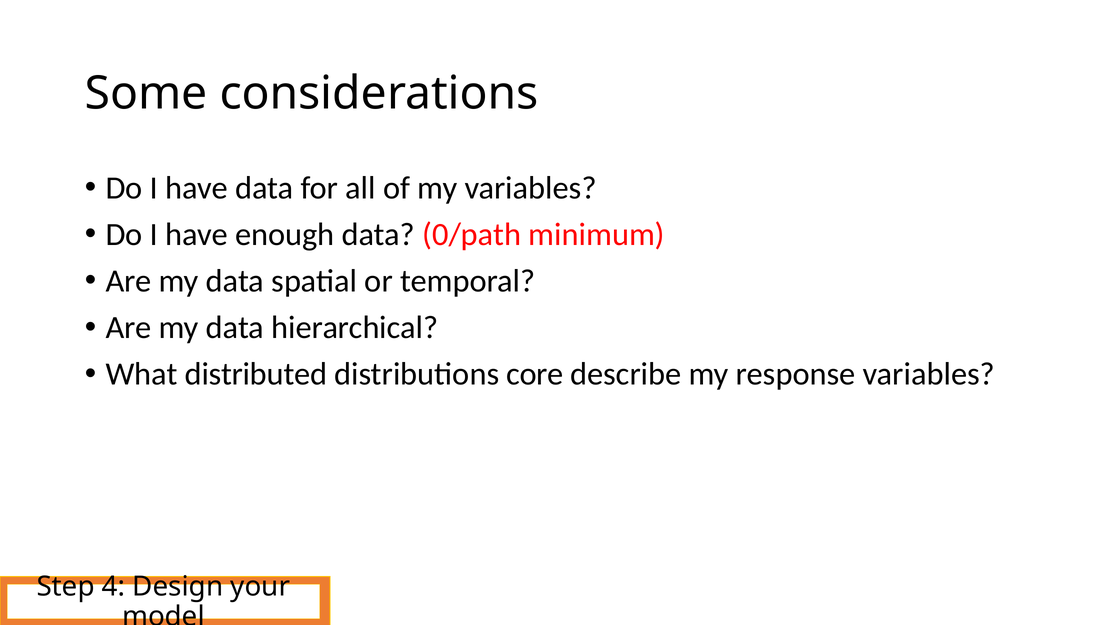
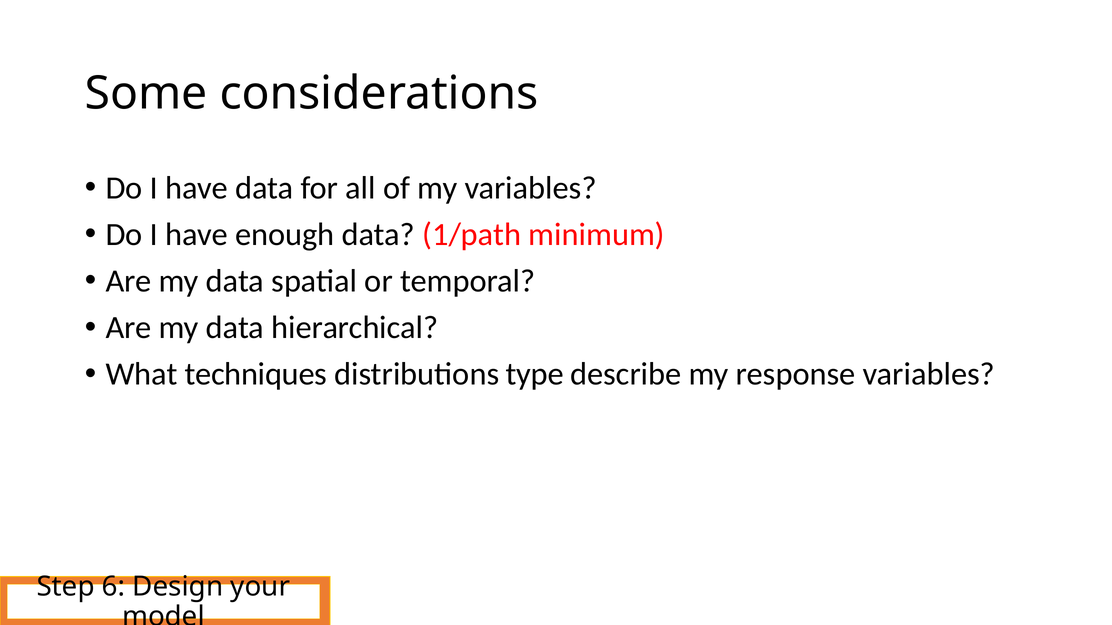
0/path: 0/path -> 1/path (472, 235)
distributed: distributed -> techniques (256, 375)
core: core -> type (535, 375)
4: 4 -> 6 (114, 587)
